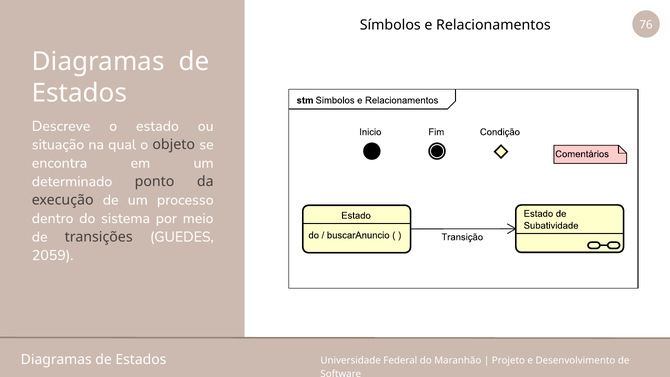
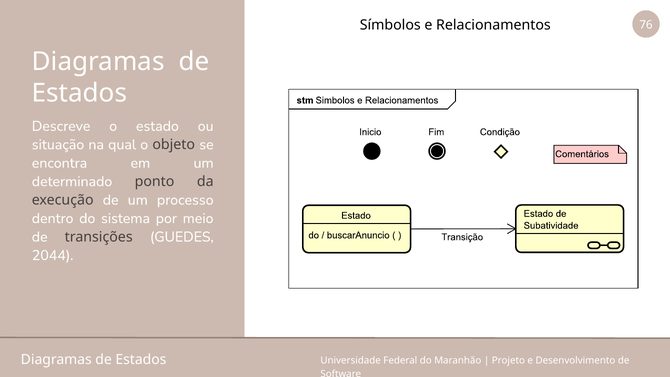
2059: 2059 -> 2044 (53, 255)
